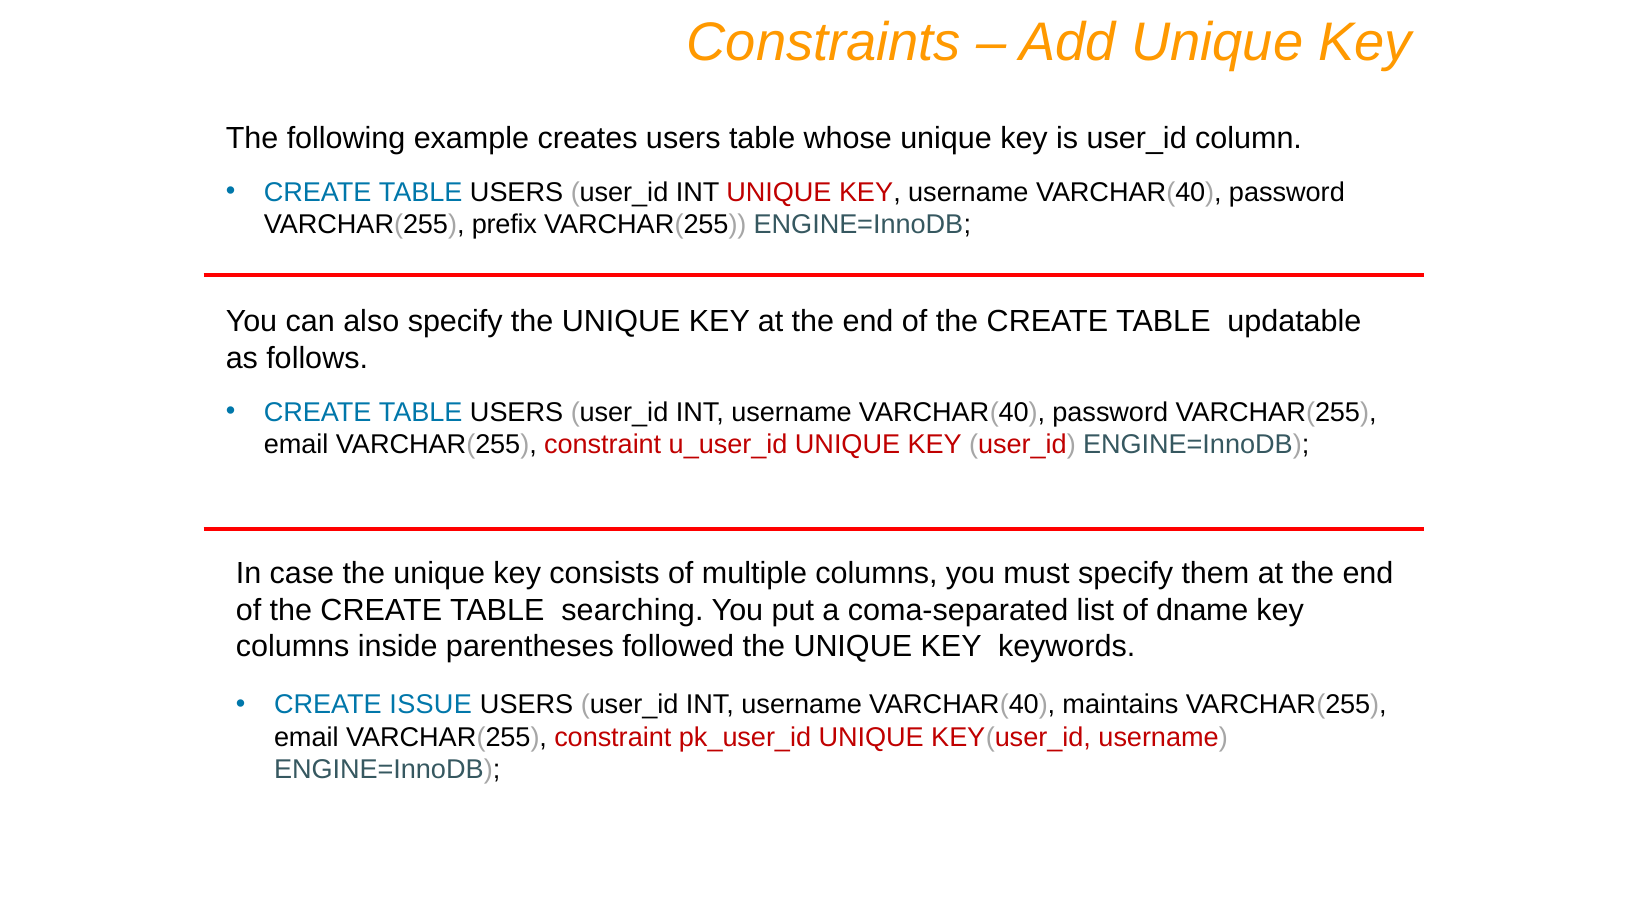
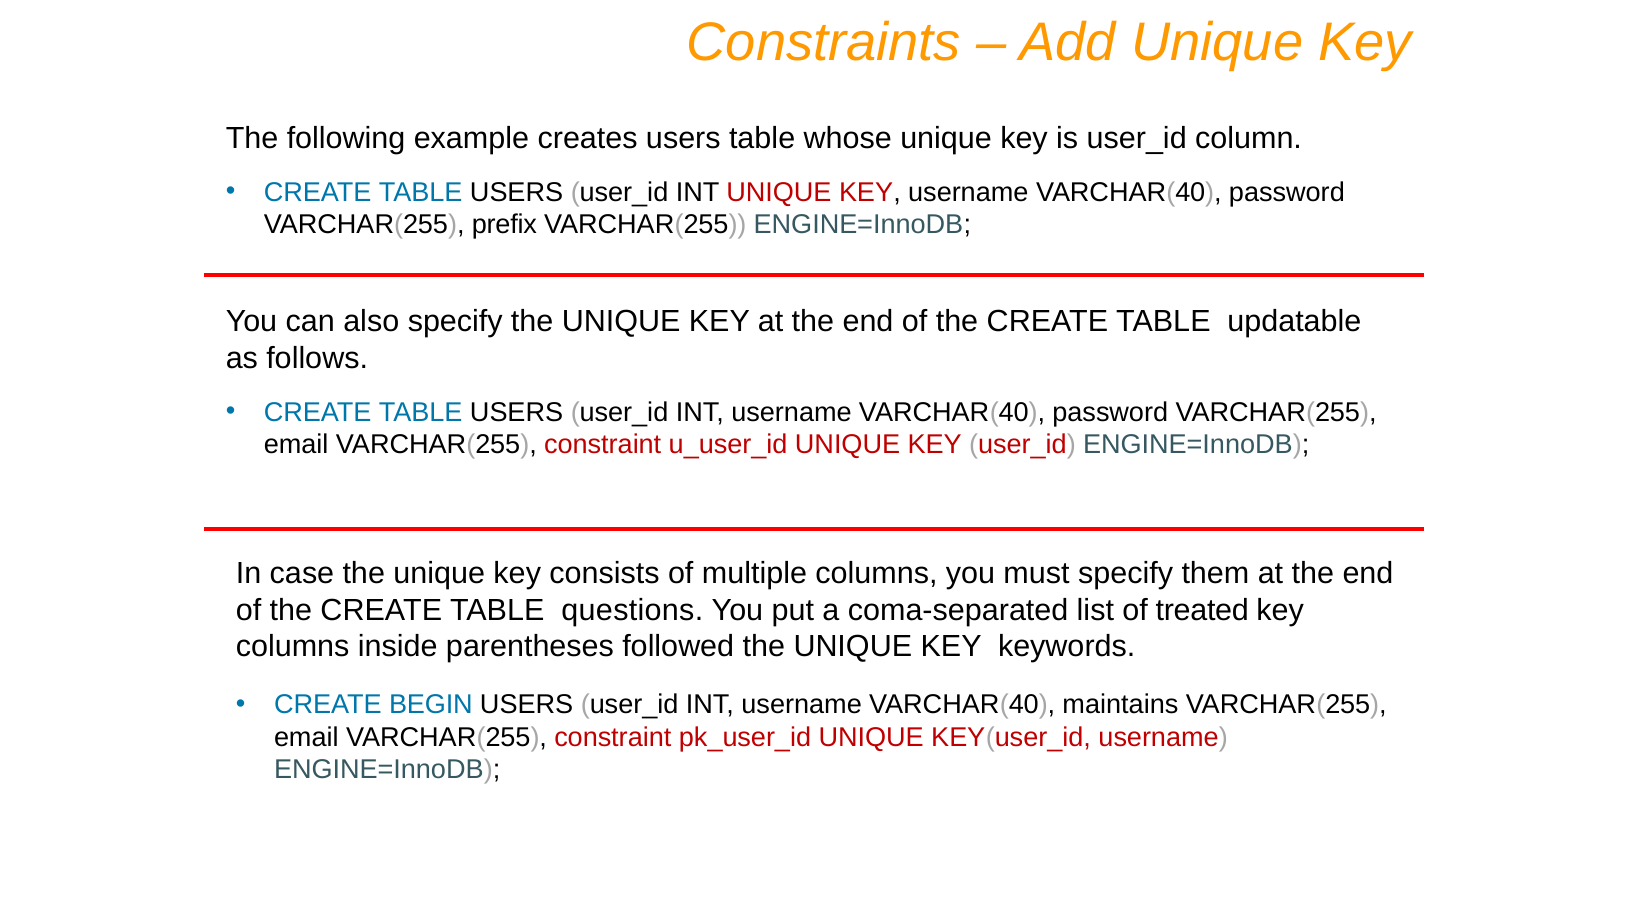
searching: searching -> questions (632, 610)
dname: dname -> treated (1202, 610)
ISSUE: ISSUE -> BEGIN (431, 705)
